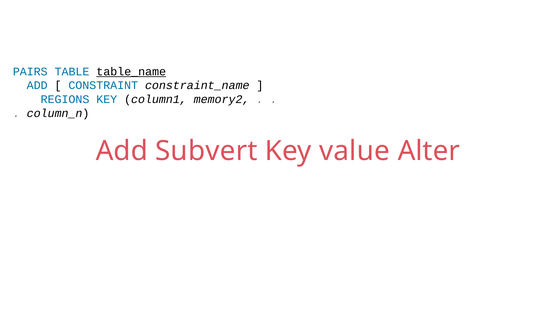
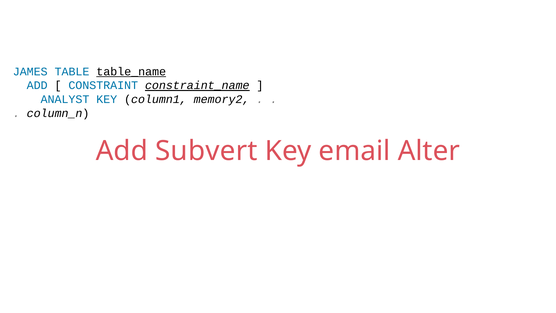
PAIRS: PAIRS -> JAMES (30, 72)
constraint_name underline: none -> present (197, 85)
REGIONS: REGIONS -> ANALYST (65, 99)
value: value -> email (355, 151)
